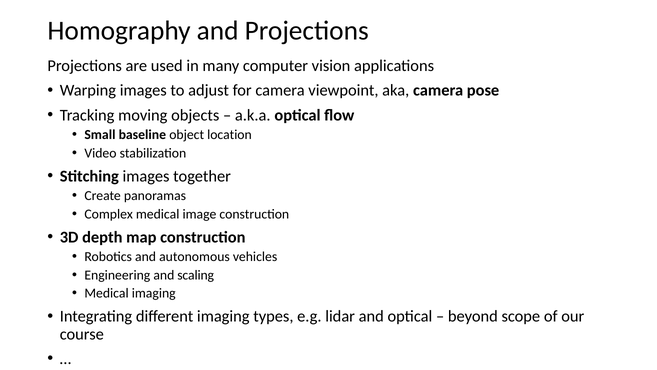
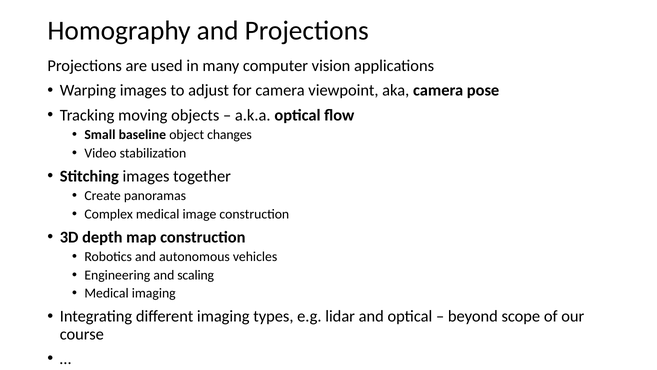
location: location -> changes (230, 135)
